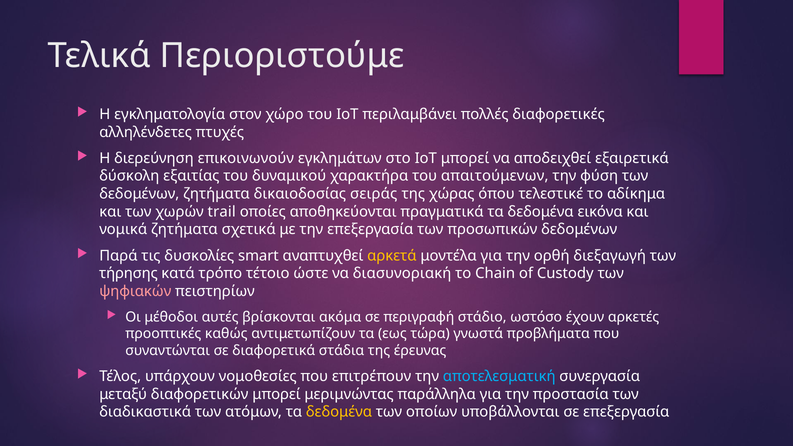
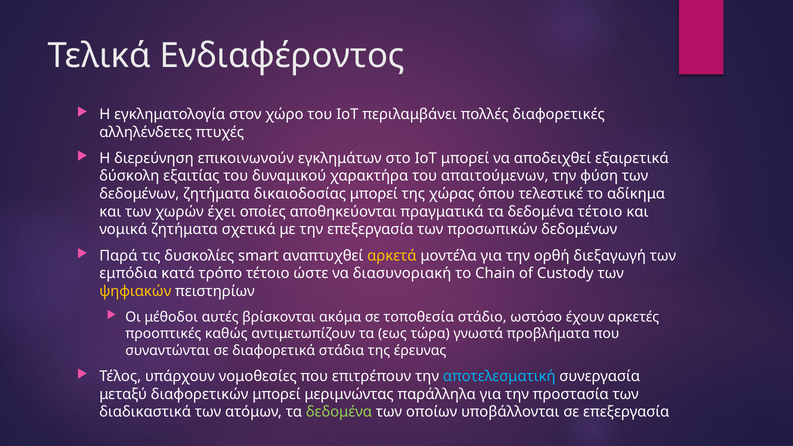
Περιοριστούμε: Περιοριστούμε -> Ενδιαφέροντος (282, 56)
δικαιοδοσίας σειράς: σειράς -> μπορεί (374, 194)
trail: trail -> έχει (222, 212)
δεδομένα εικόνα: εικόνα -> τέτοιο (600, 212)
τήρησης: τήρησης -> εμπόδια (128, 274)
ψηφιακών colour: pink -> yellow (135, 291)
περιγραφή: περιγραφή -> τοποθεσία (419, 317)
δεδομένα colour: yellow -> light green (339, 412)
